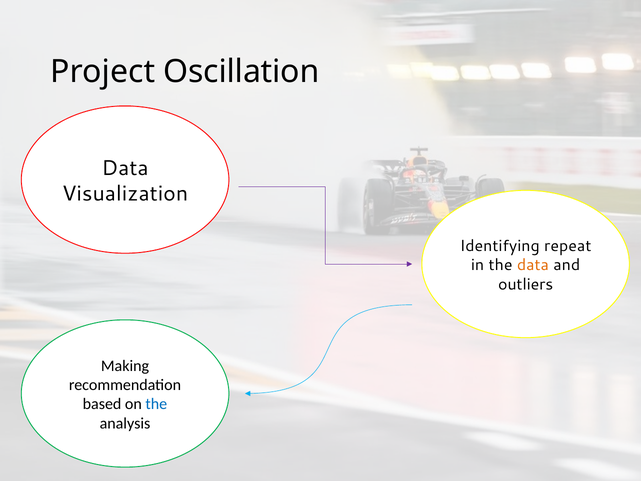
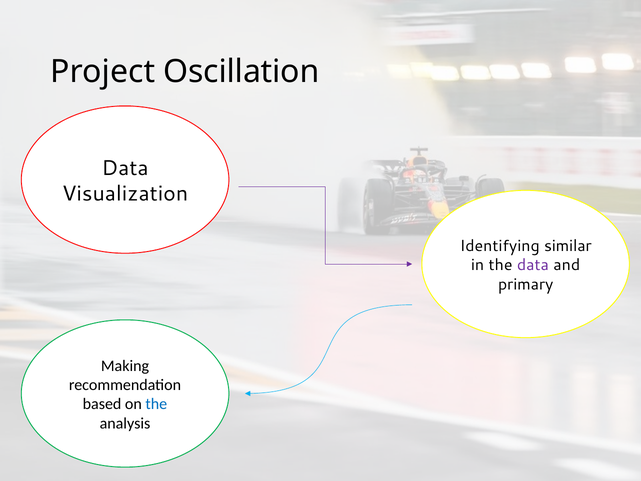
repeat: repeat -> similar (568, 246)
data colour: orange -> purple (533, 265)
outliers: outliers -> primary (526, 284)
